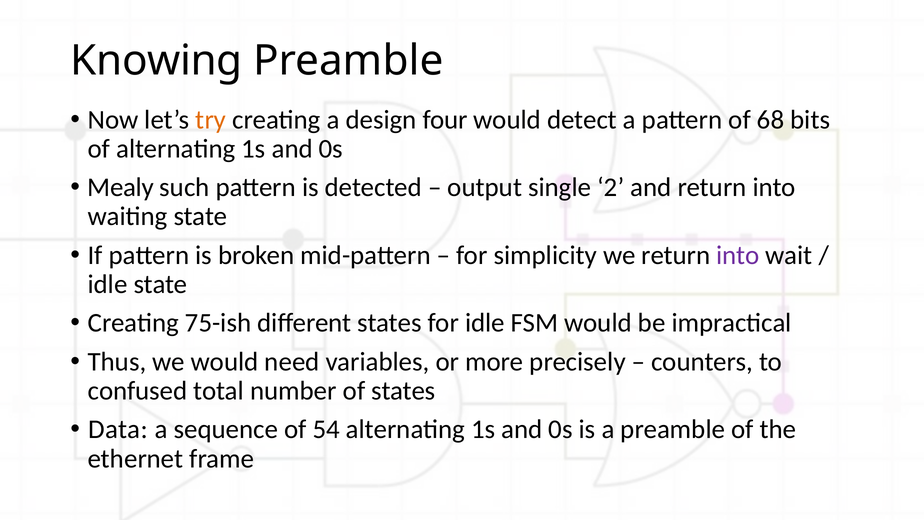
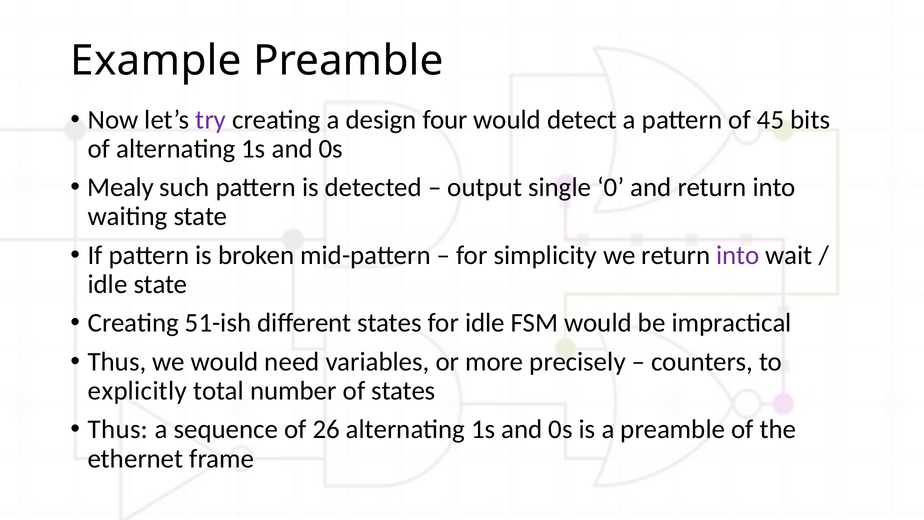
Knowing: Knowing -> Example (156, 61)
try colour: orange -> purple (211, 120)
68: 68 -> 45 (771, 120)
2: 2 -> 0 (611, 187)
75-ish: 75-ish -> 51-ish (218, 323)
confused: confused -> explicitly (137, 391)
Data: Data -> Thus (118, 429)
54: 54 -> 26 (326, 429)
